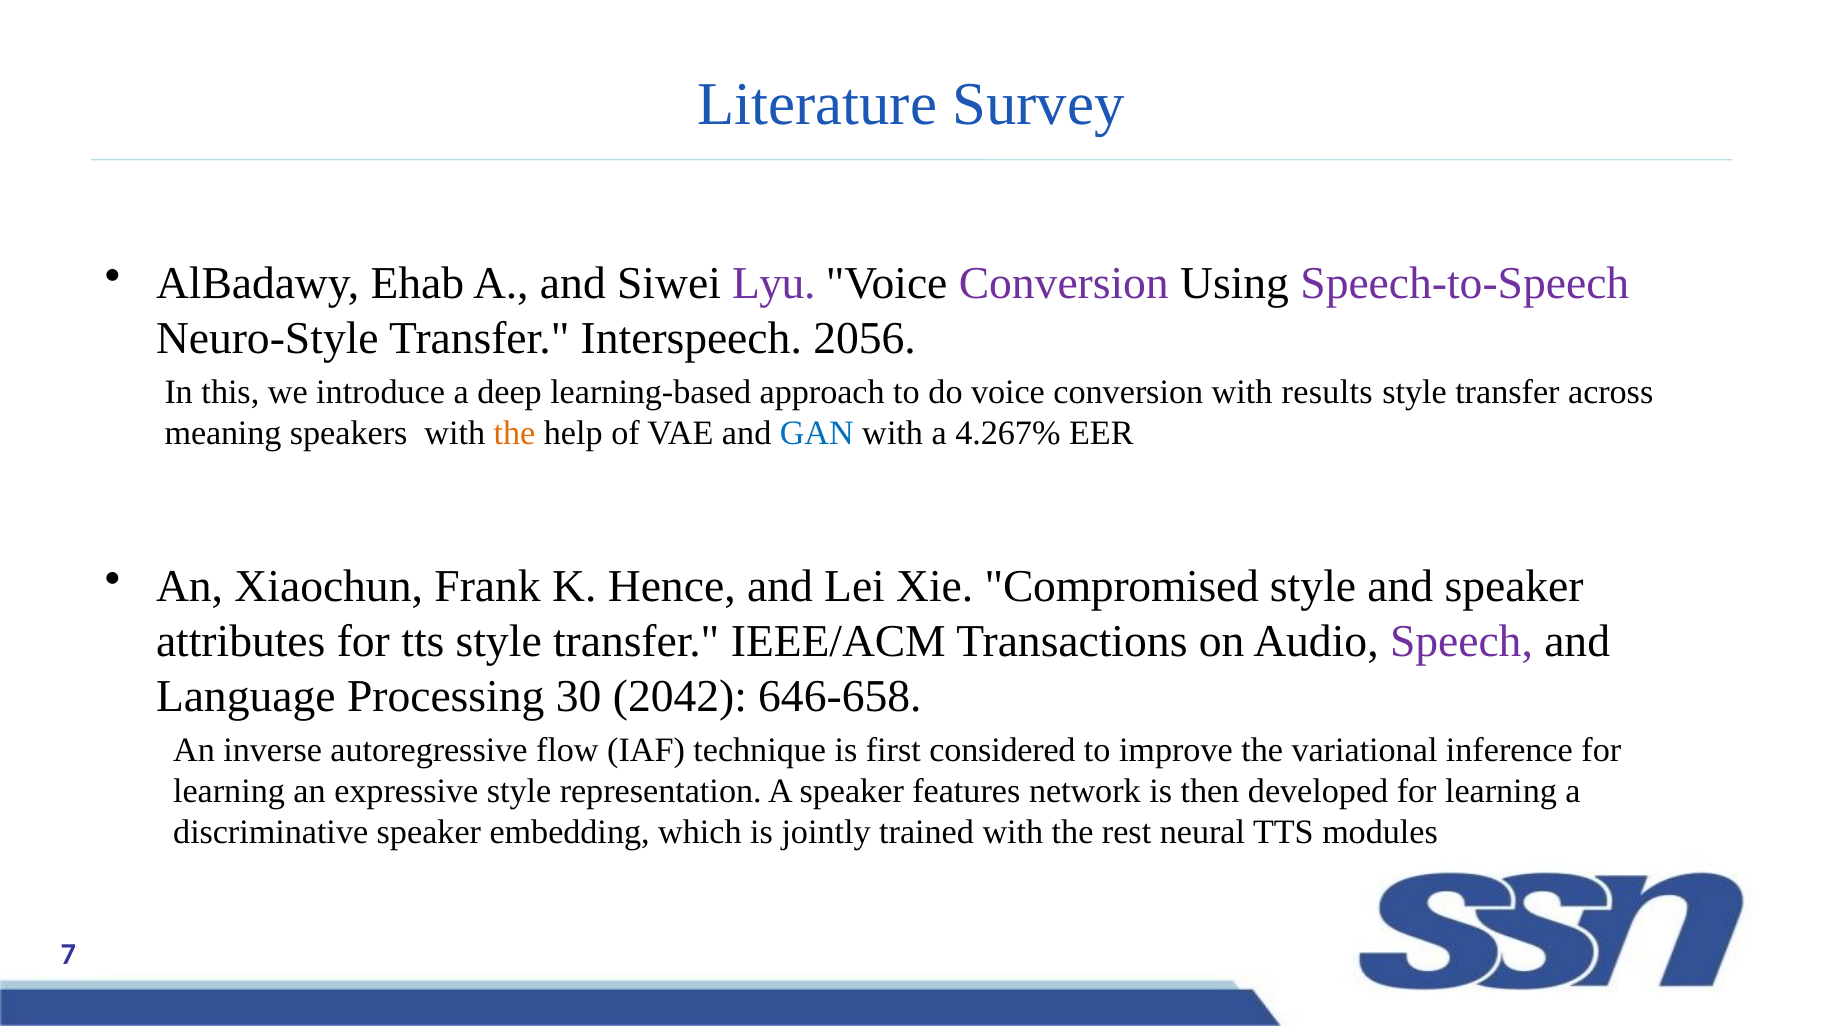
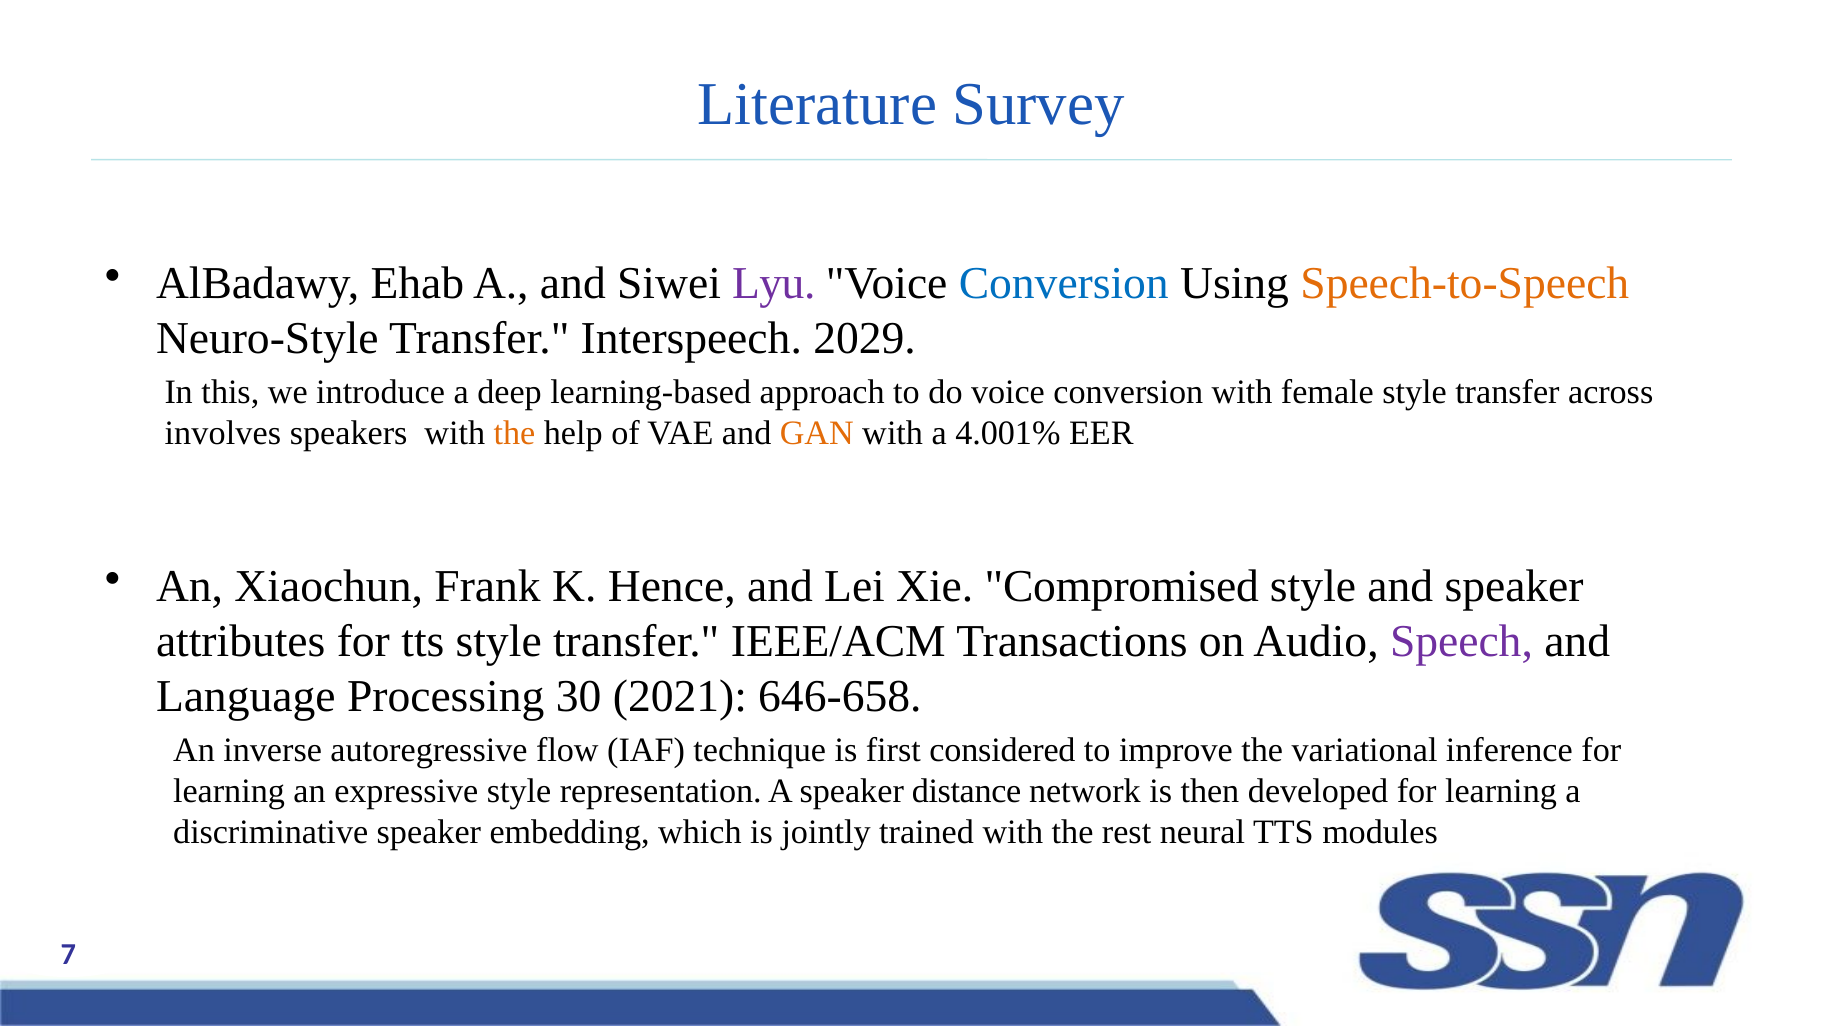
Conversion colour: purple -> blue (1064, 283)
Speech-to-Speech colour: purple -> orange (1465, 283)
2056: 2056 -> 2029 (865, 338)
results: results -> female (1327, 392)
meaning: meaning -> involves (223, 433)
GAN colour: blue -> orange (817, 433)
4.267%: 4.267% -> 4.001% (1008, 433)
2042: 2042 -> 2021 (680, 696)
features: features -> distance (967, 791)
